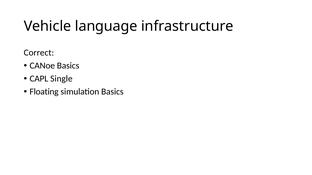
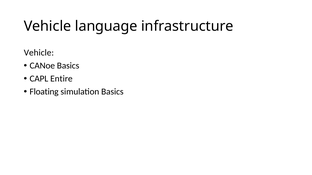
Correct: Correct -> Vehicle (39, 53)
Single: Single -> Entire (61, 79)
